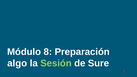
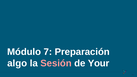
8: 8 -> 7 (48, 52)
Sesión colour: light green -> pink (56, 63)
Sure: Sure -> Your (99, 63)
